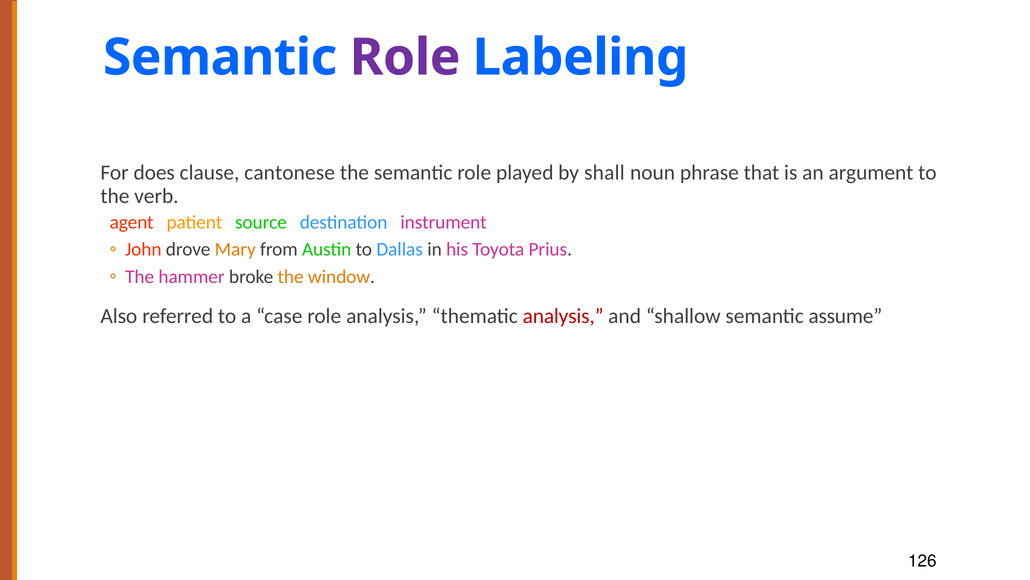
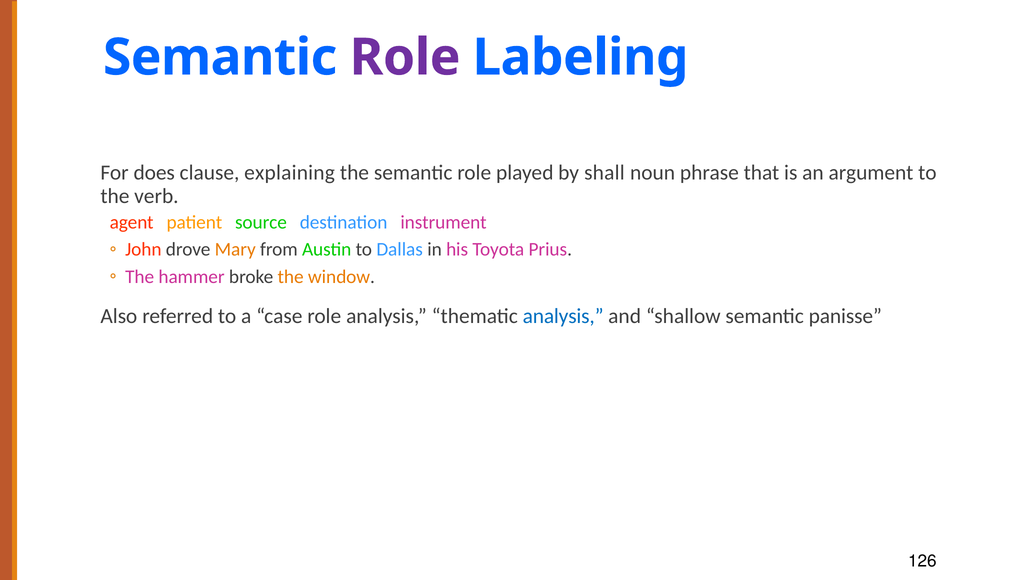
cantonese: cantonese -> explaining (290, 173)
analysis colour: red -> blue (563, 316)
assume: assume -> panisse (845, 316)
